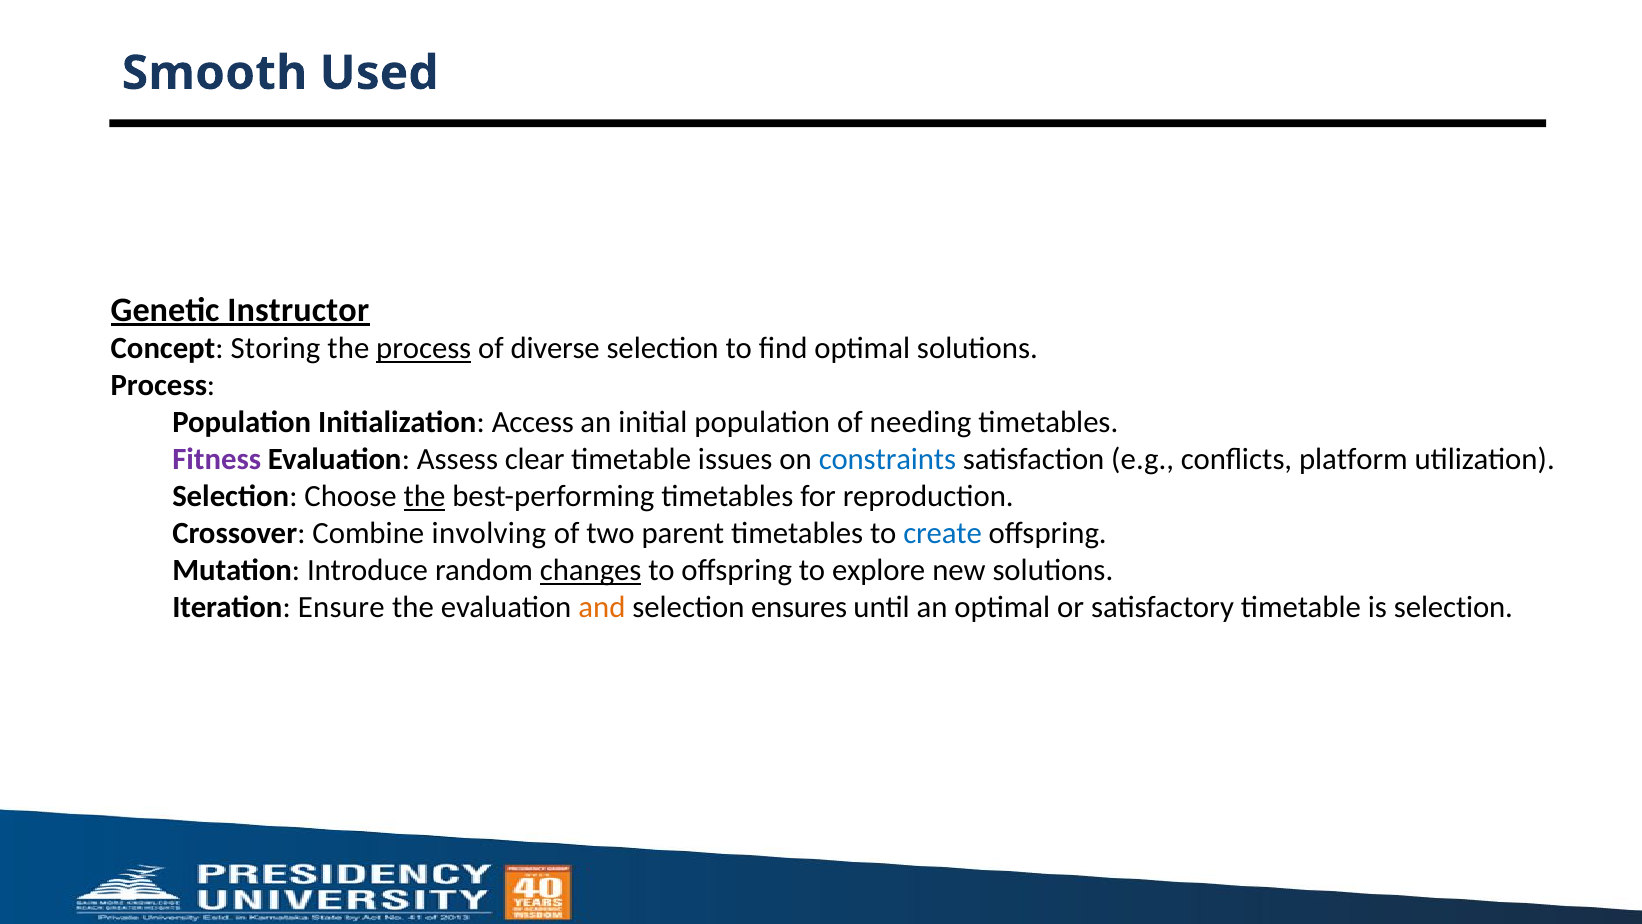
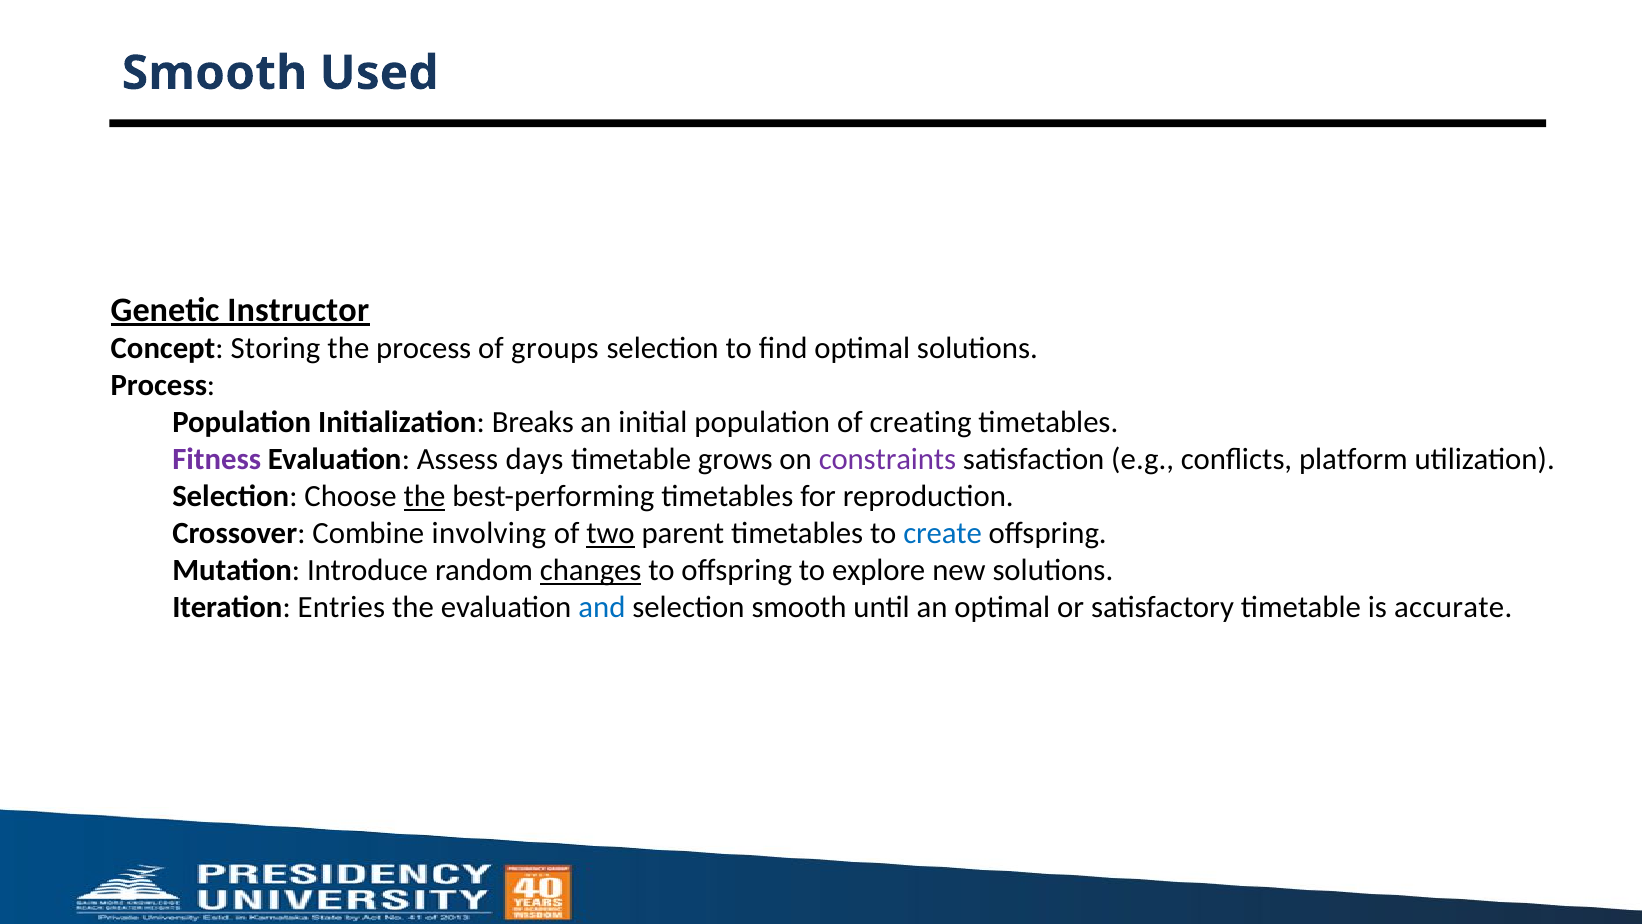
process underline: present -> none (424, 349)
diverse: diverse -> groups (555, 349)
Access: Access -> Breaks (533, 423)
needing: needing -> creating (921, 423)
clear: clear -> days (534, 460)
issues: issues -> grows (735, 460)
constraints colour: blue -> purple (887, 460)
two underline: none -> present (611, 533)
Ensure: Ensure -> Entries (341, 607)
and colour: orange -> blue (602, 607)
selection ensures: ensures -> smooth (799, 607)
is selection: selection -> accurate (1453, 607)
